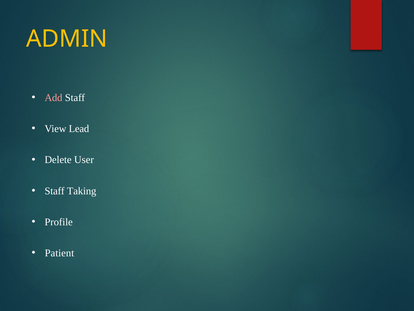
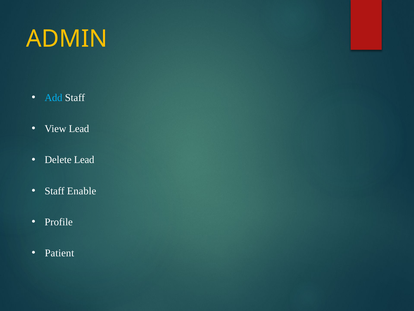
Add colour: pink -> light blue (54, 97)
Delete User: User -> Lead (84, 160)
Taking: Taking -> Enable (82, 191)
